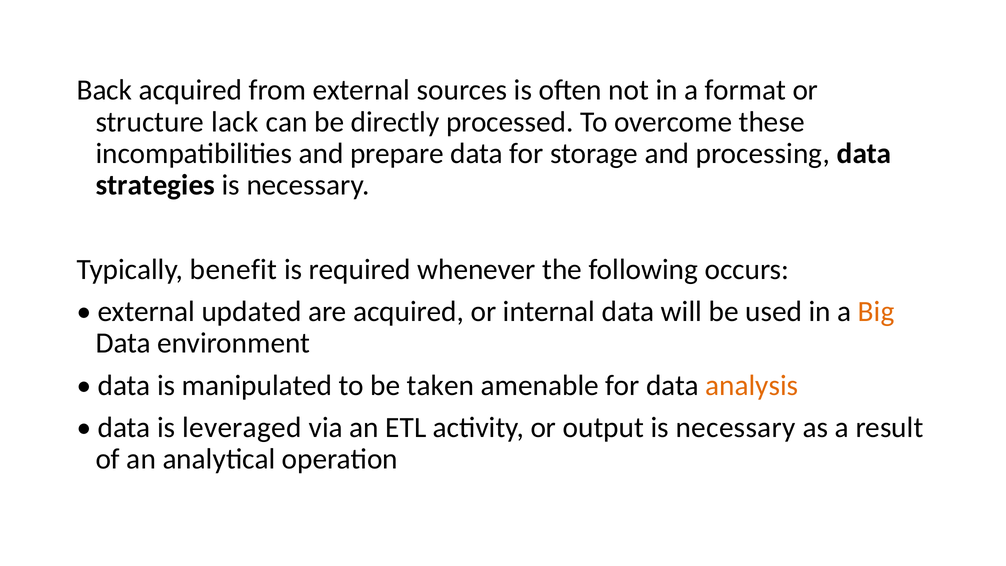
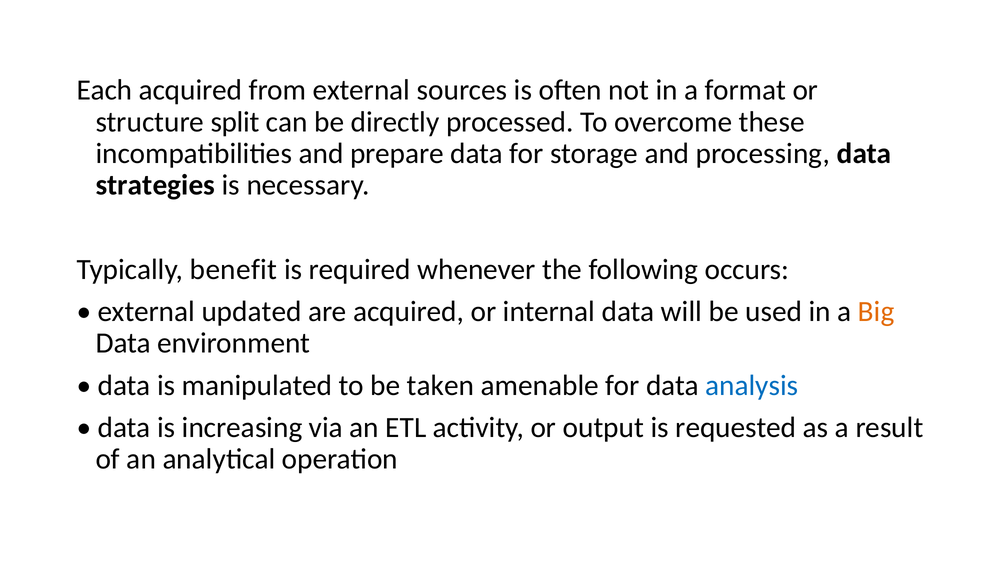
Back: Back -> Each (104, 90)
lack: lack -> split (235, 122)
analysis colour: orange -> blue (752, 385)
leveraged: leveraged -> increasing (242, 427)
output is necessary: necessary -> requested (736, 427)
